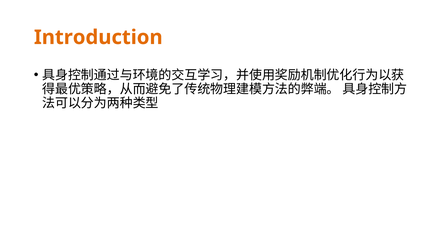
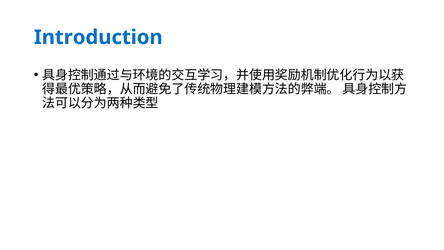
Introduction colour: orange -> blue (98, 37)
